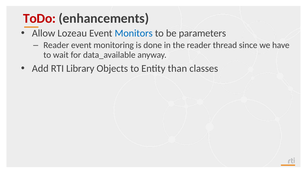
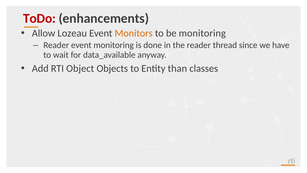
Monitors colour: blue -> orange (134, 33)
be parameters: parameters -> monitoring (202, 33)
Library: Library -> Object (80, 68)
